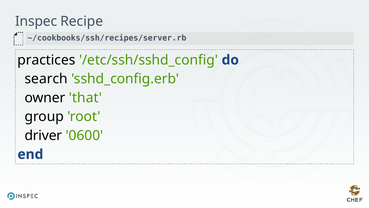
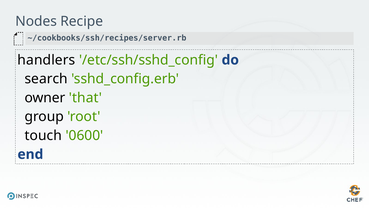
Inspec: Inspec -> Nodes (36, 21)
practices: practices -> handlers (46, 60)
driver: driver -> touch (43, 135)
